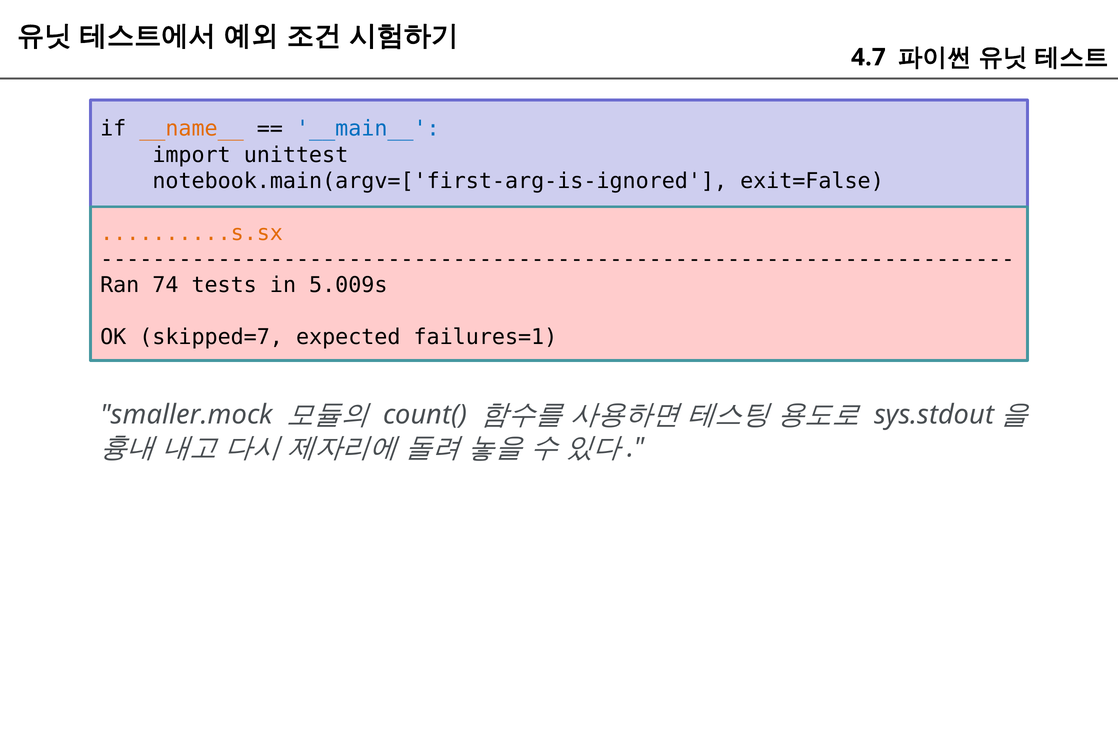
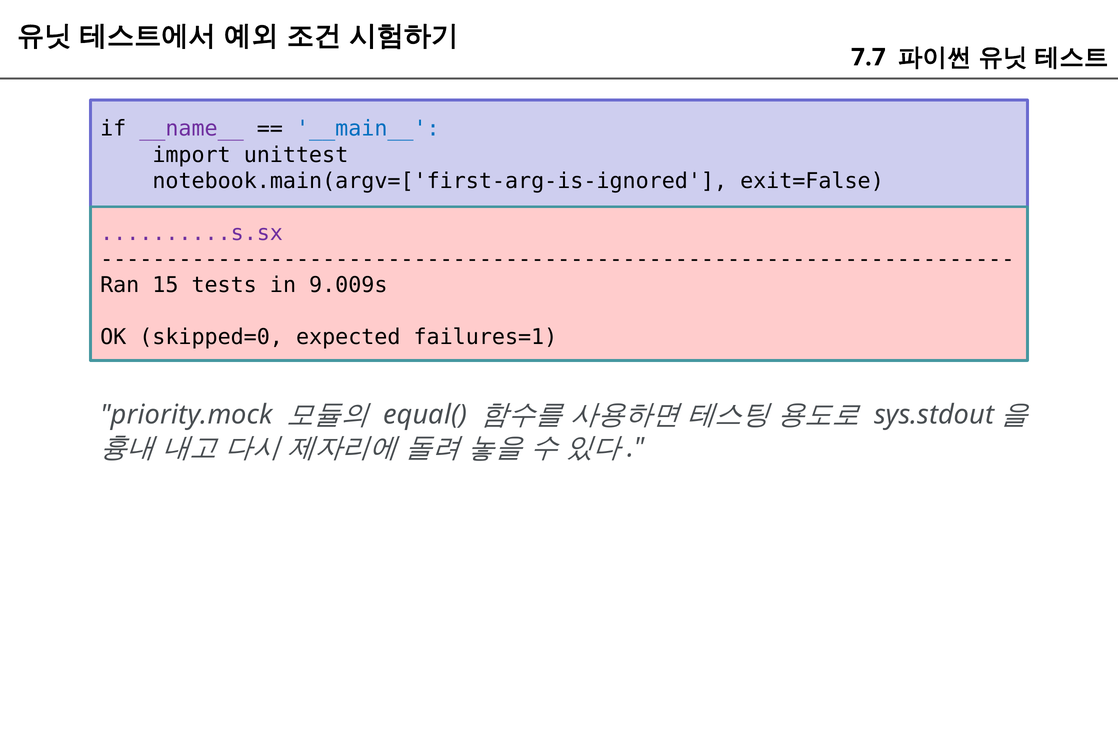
4.7: 4.7 -> 7.7 (868, 57)
__name__ colour: orange -> purple (192, 129)
..........s.sx colour: orange -> purple (192, 233)
74: 74 -> 15 (165, 285)
5.009s: 5.009s -> 9.009s (348, 285)
skipped=7: skipped=7 -> skipped=0 (211, 337)
smaller.mock: smaller.mock -> priority.mock (186, 415)
count(: count( -> equal( (425, 415)
